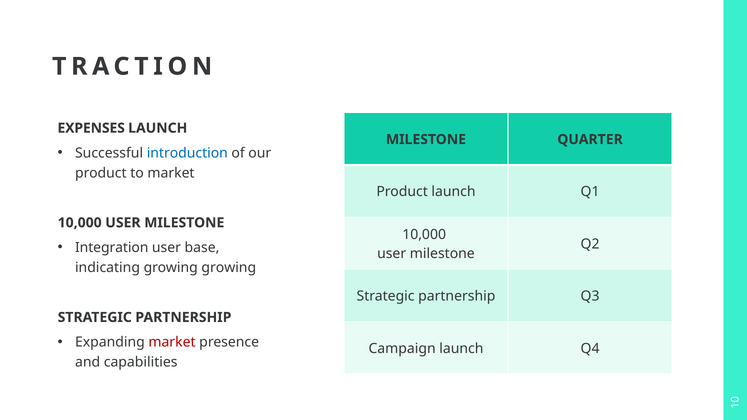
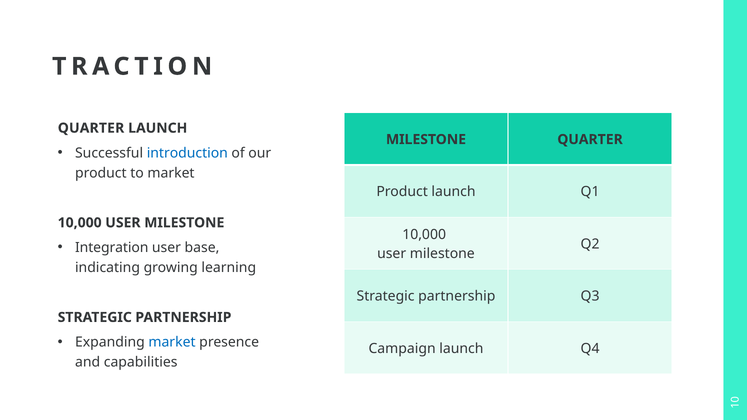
EXPENSES: EXPENSES -> QUARTER (91, 128)
growing growing: growing -> learning (229, 268)
market colour: red -> blue (172, 342)
